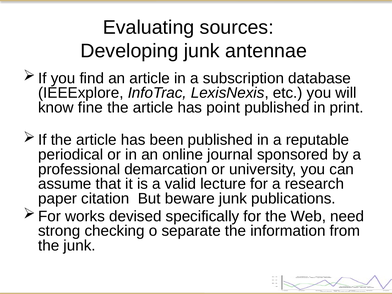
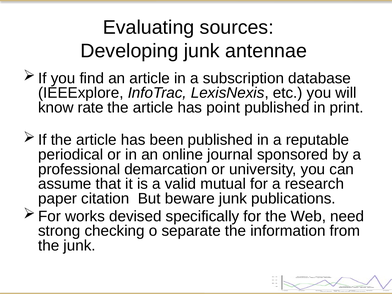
fine: fine -> rate (91, 108)
lecture: lecture -> mutual (223, 184)
